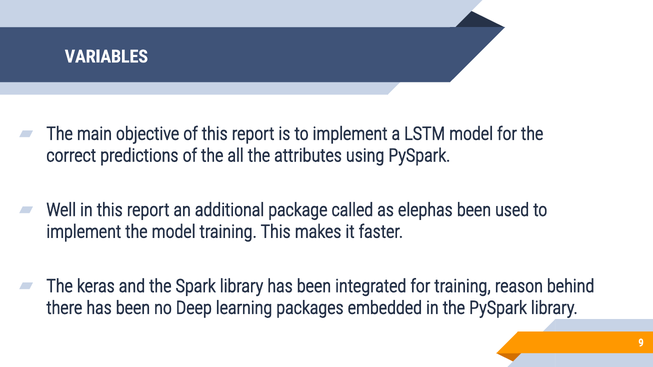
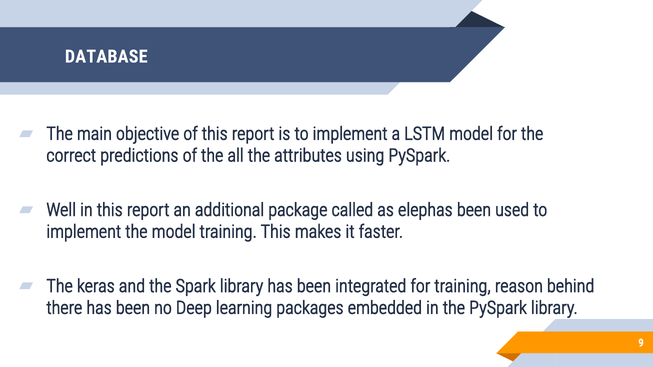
VARIABLES: VARIABLES -> DATABASE (106, 57)
